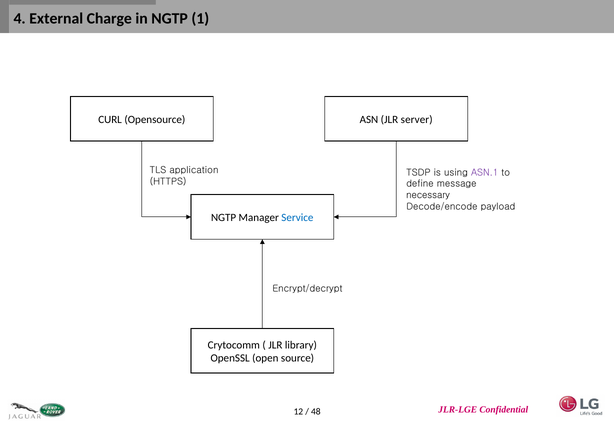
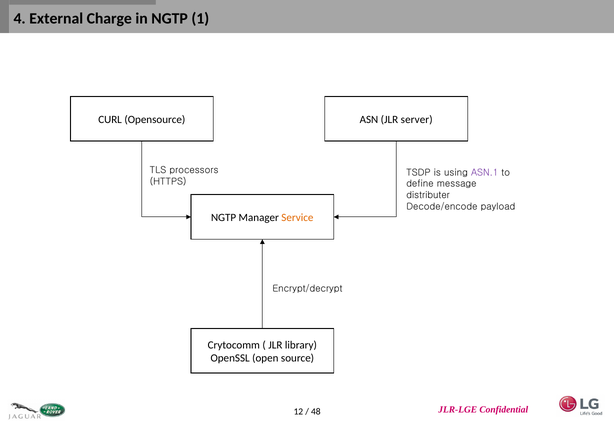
application: application -> processors (194, 170)
necessary: necessary -> distributer (428, 195)
Service colour: blue -> orange (297, 218)
